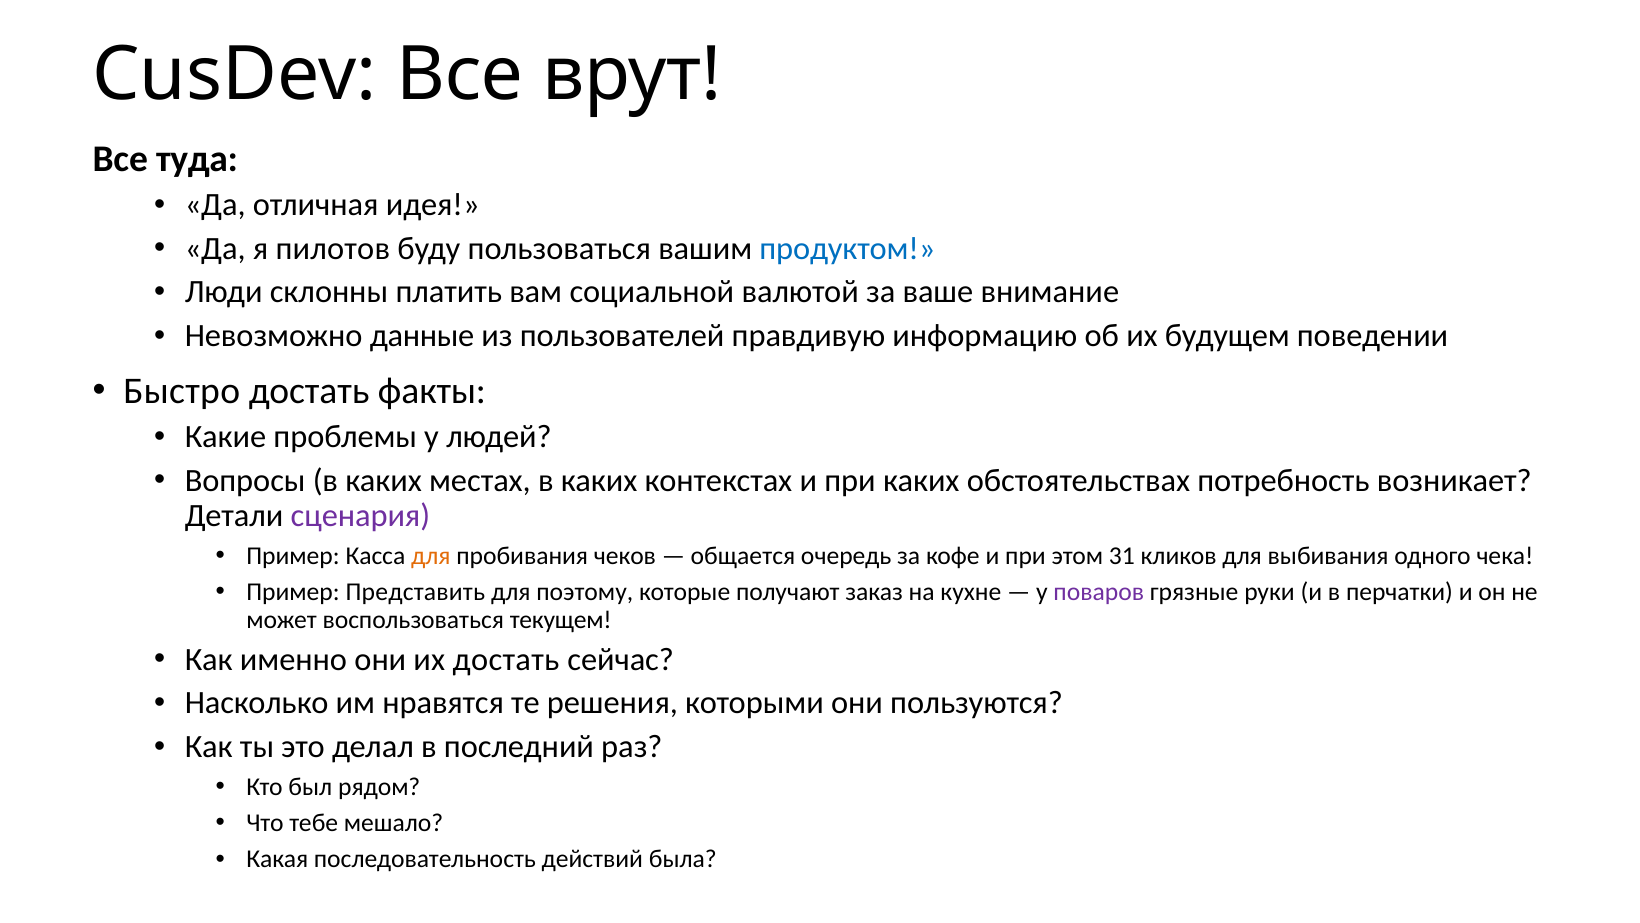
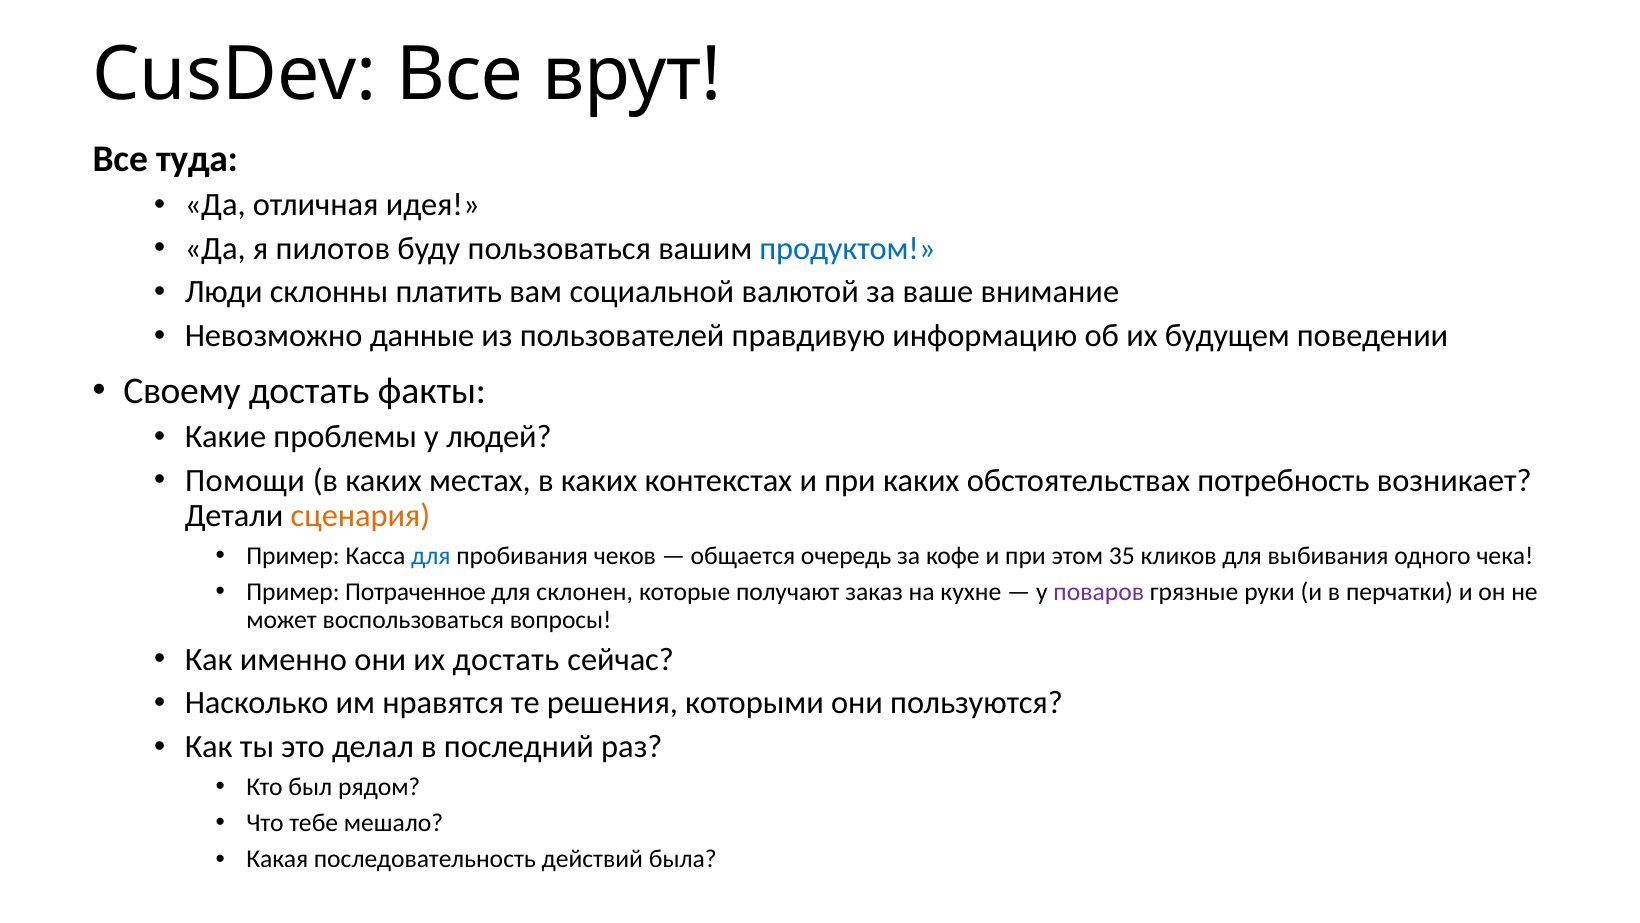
Быстро: Быстро -> Своему (182, 391)
Вопросы: Вопросы -> Помощи (245, 481)
сценария colour: purple -> orange (360, 516)
для colour: orange -> blue (431, 556)
31: 31 -> 35 (1122, 556)
Представить: Представить -> Потраченное (416, 592)
поэтому: поэтому -> склонен (585, 592)
текущем: текущем -> вопросы (561, 619)
